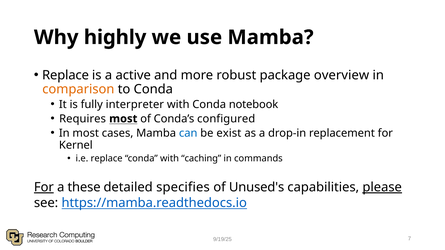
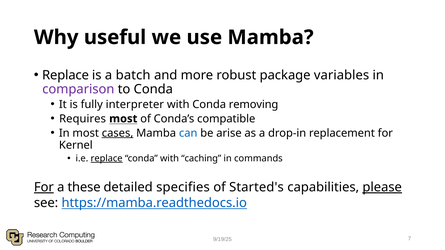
highly: highly -> useful (115, 37)
active: active -> batch (133, 75)
overview: overview -> variables (342, 75)
comparison colour: orange -> purple (78, 89)
notebook: notebook -> removing (254, 105)
configured: configured -> compatible (226, 119)
cases underline: none -> present (118, 133)
exist: exist -> arise (229, 133)
replace underline: none -> present (107, 159)
Unused's: Unused's -> Started's (256, 187)
